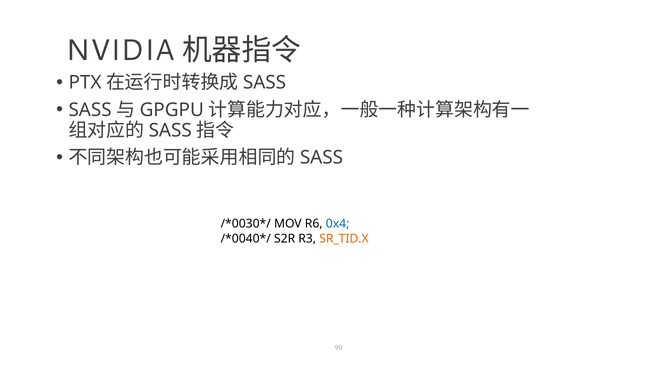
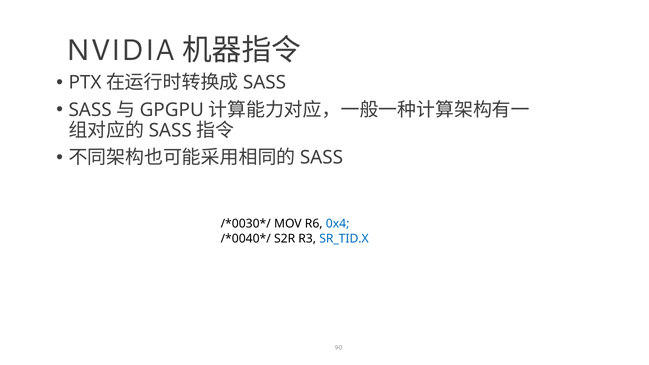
SR_TID.X colour: orange -> blue (344, 239)
